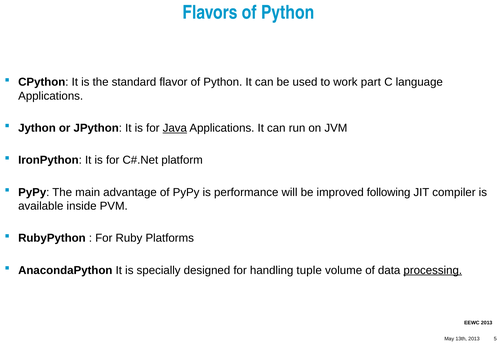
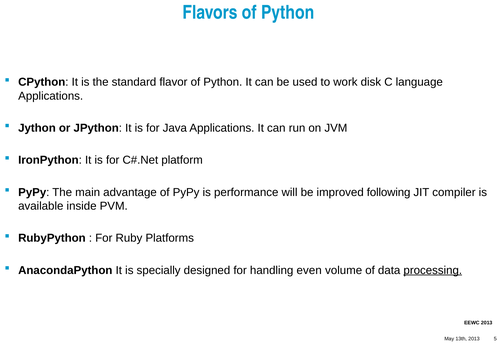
part: part -> disk (371, 82)
Java underline: present -> none (175, 128)
tuple: tuple -> even (309, 270)
